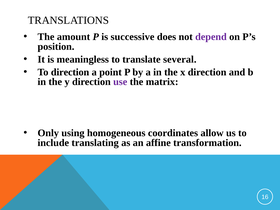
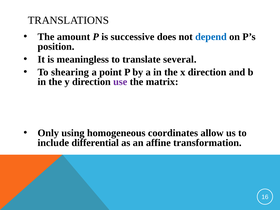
depend colour: purple -> blue (211, 37)
To direction: direction -> shearing (70, 72)
translating: translating -> differential (95, 143)
